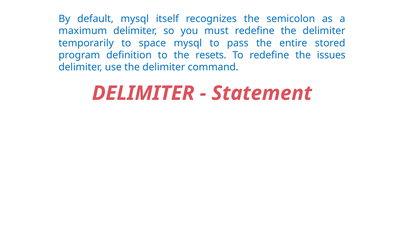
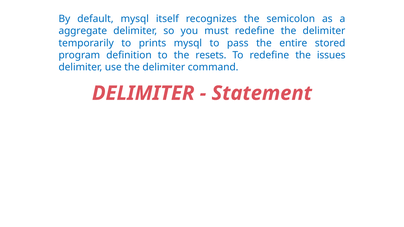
maximum: maximum -> aggregate (83, 31)
space: space -> prints (152, 43)
